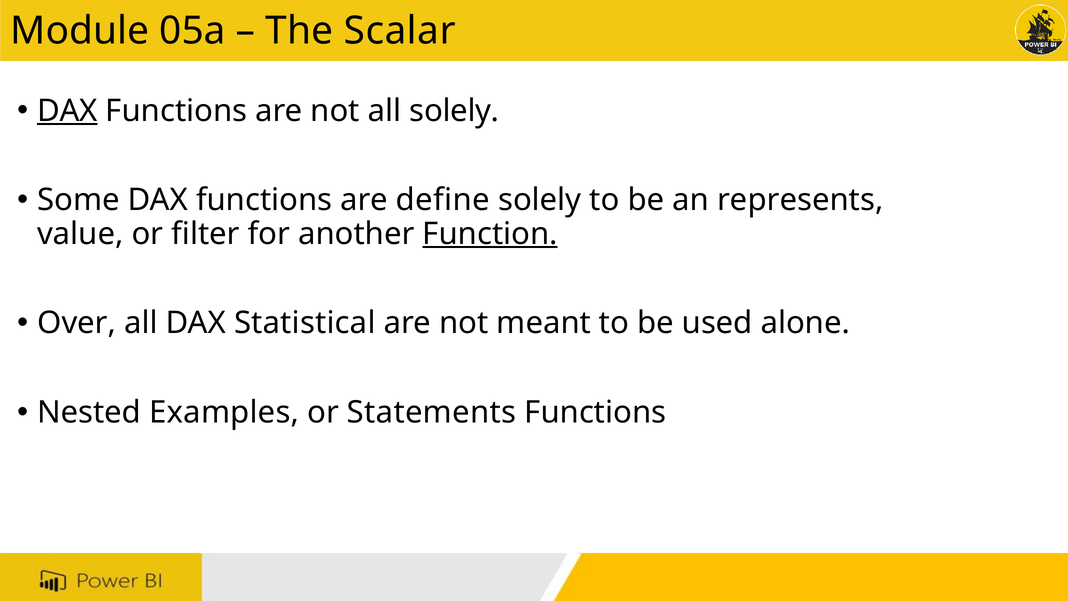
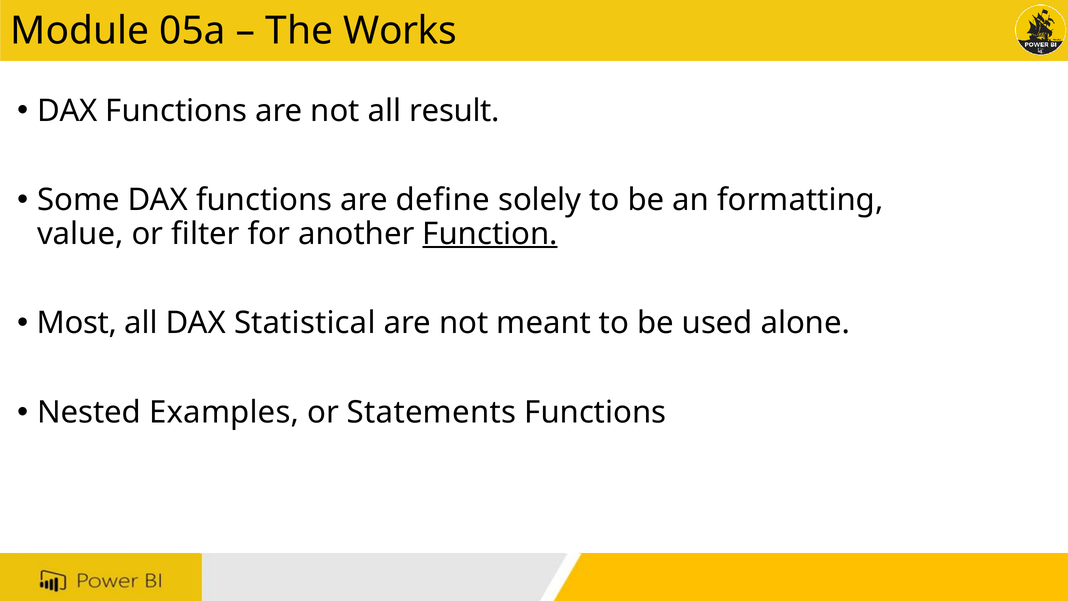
Scalar: Scalar -> Works (400, 31)
DAX underline: present -> none (67, 111)
all solely: solely -> result (454, 111)
represents: represents -> formatting (800, 200)
Over: Over -> Most (77, 323)
